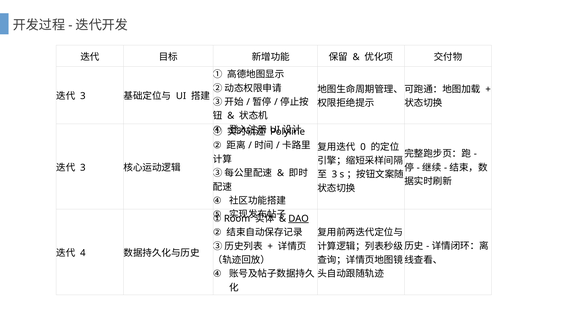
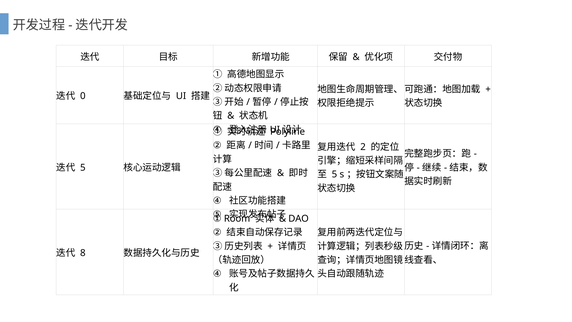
3: 3 -> 0 (83, 96)
0: 0 -> 2 (363, 147)
3: 3 -> 5 (83, 167)
3: 3 -> 5 (334, 174)
DAO underline: present -> none (299, 218)
4: 4 -> 8 (83, 253)
